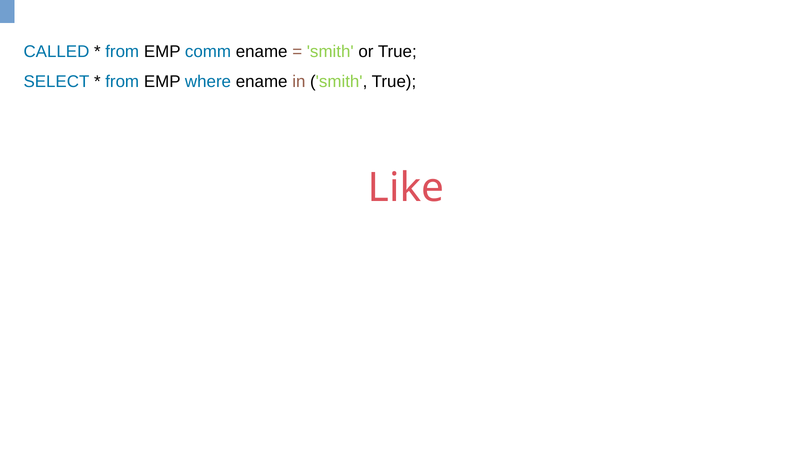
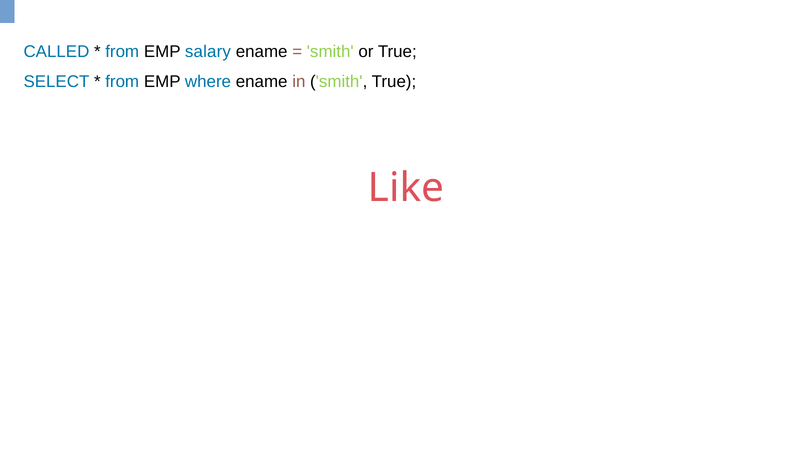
comm: comm -> salary (208, 51)
